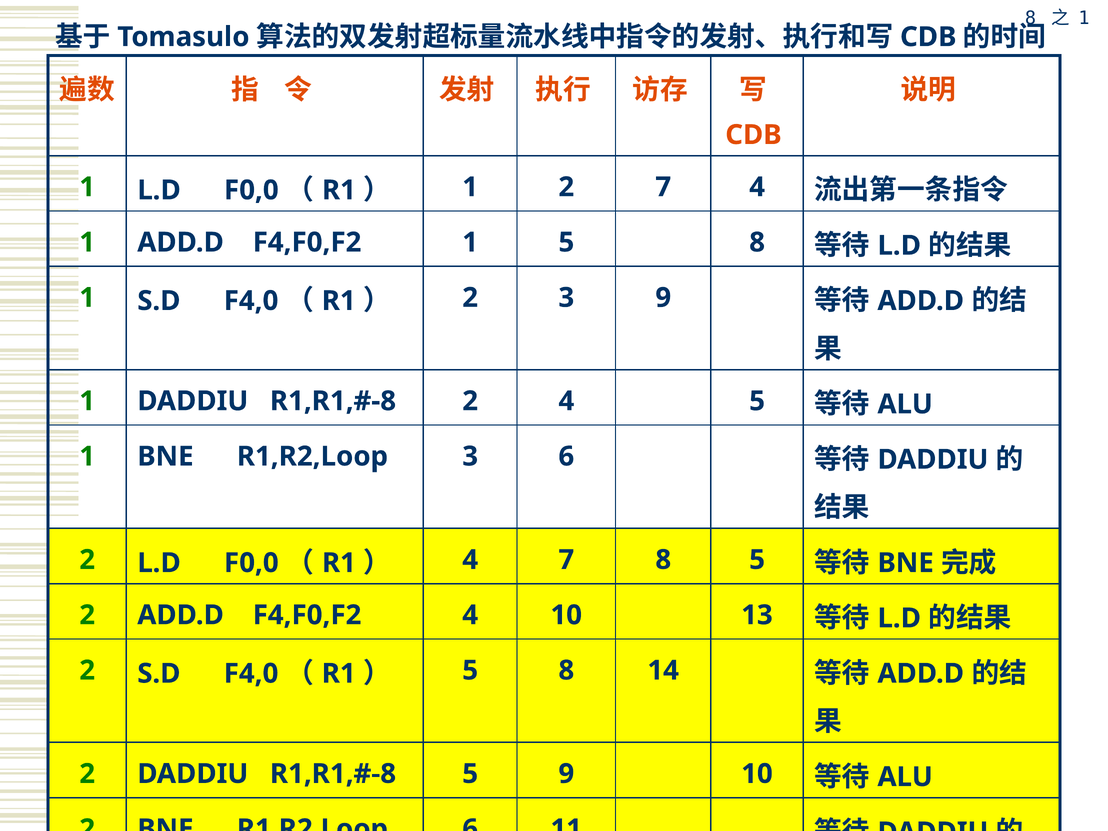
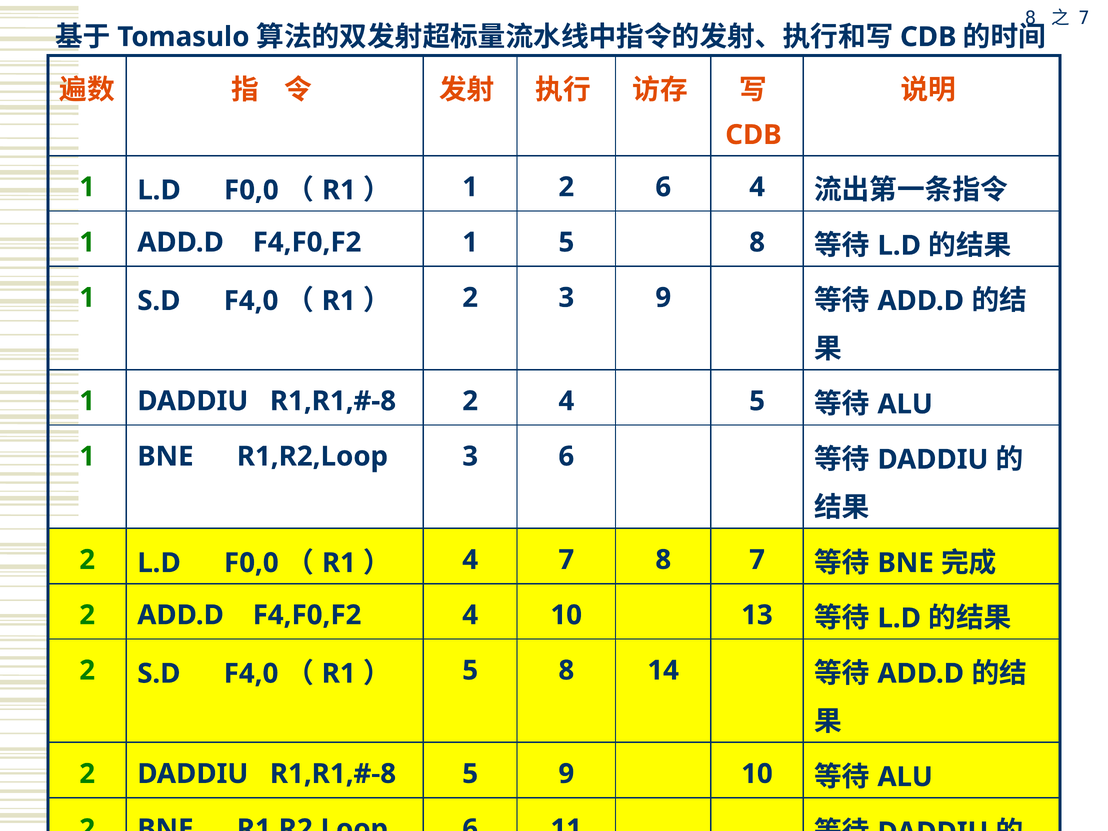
1: 1 -> 7 (1084, 18)
2 7: 7 -> 6 (663, 187)
8 5: 5 -> 7 (757, 560)
